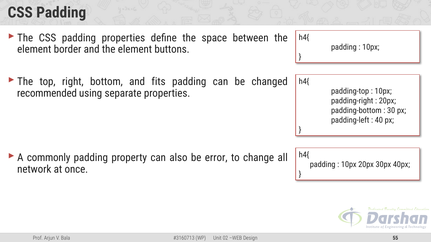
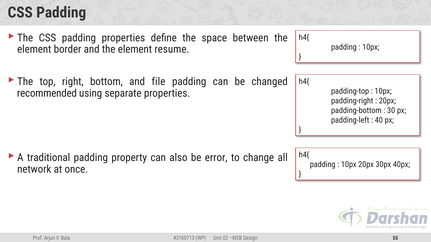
buttons: buttons -> resume (172, 50)
fits: fits -> file (158, 82)
commonly: commonly -> traditional (49, 158)
